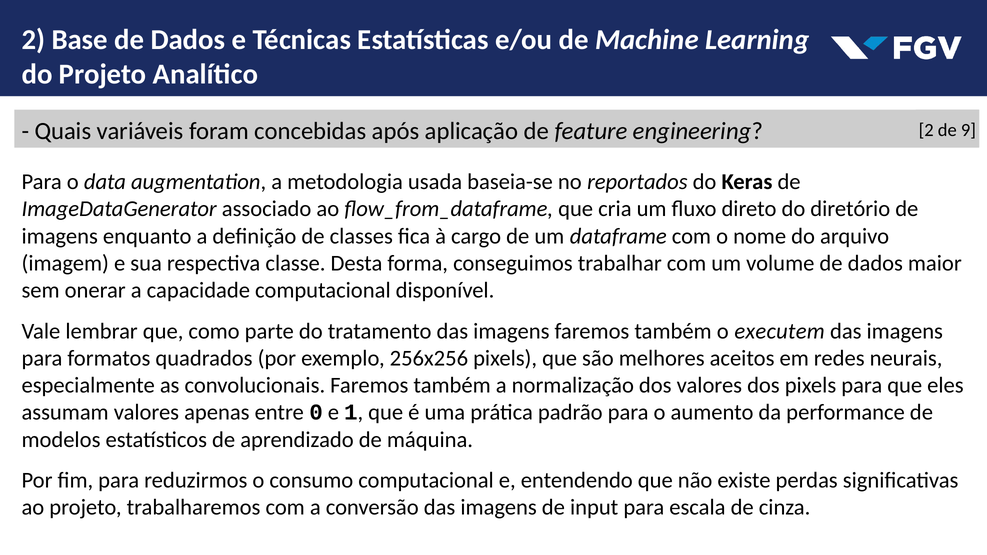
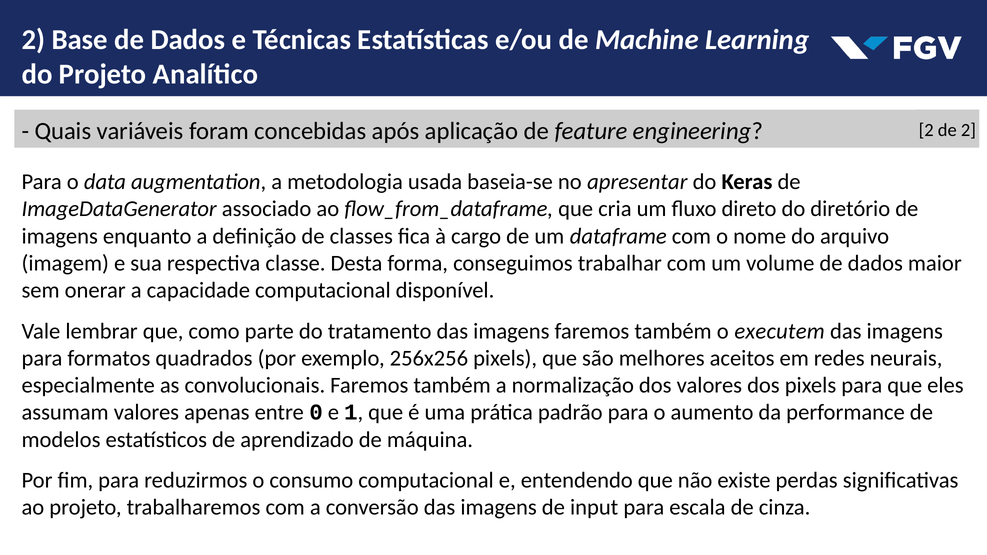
de 9: 9 -> 2 (968, 130)
reportados: reportados -> apresentar (637, 182)
